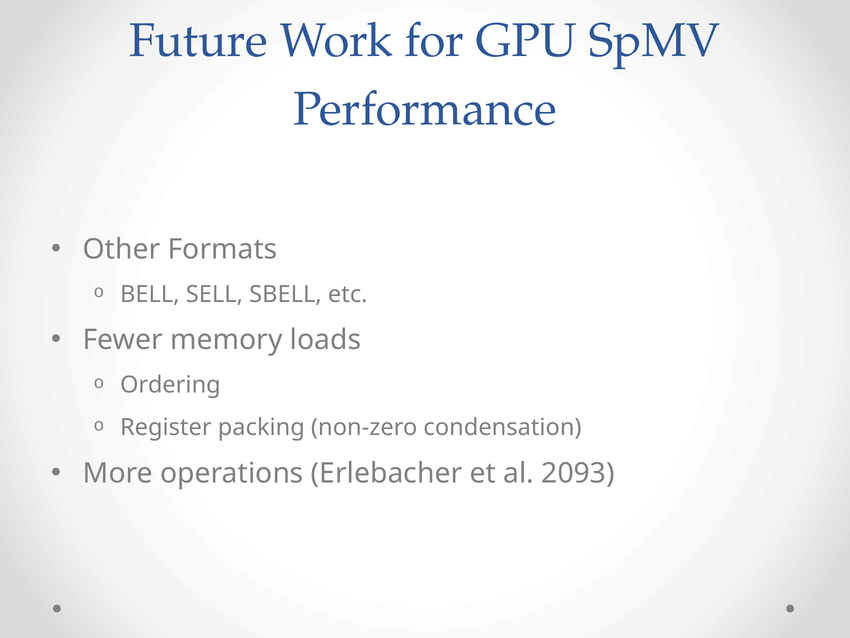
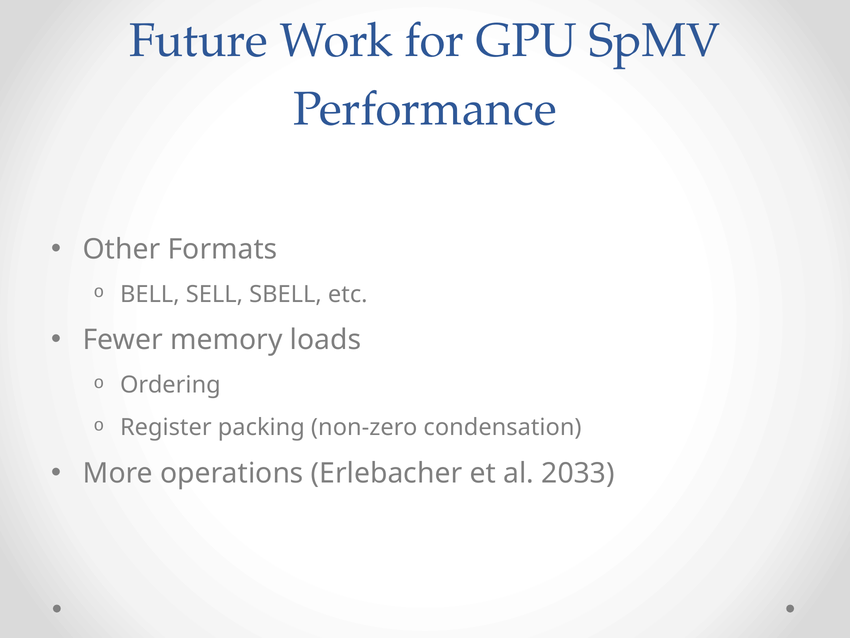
2093: 2093 -> 2033 (578, 473)
